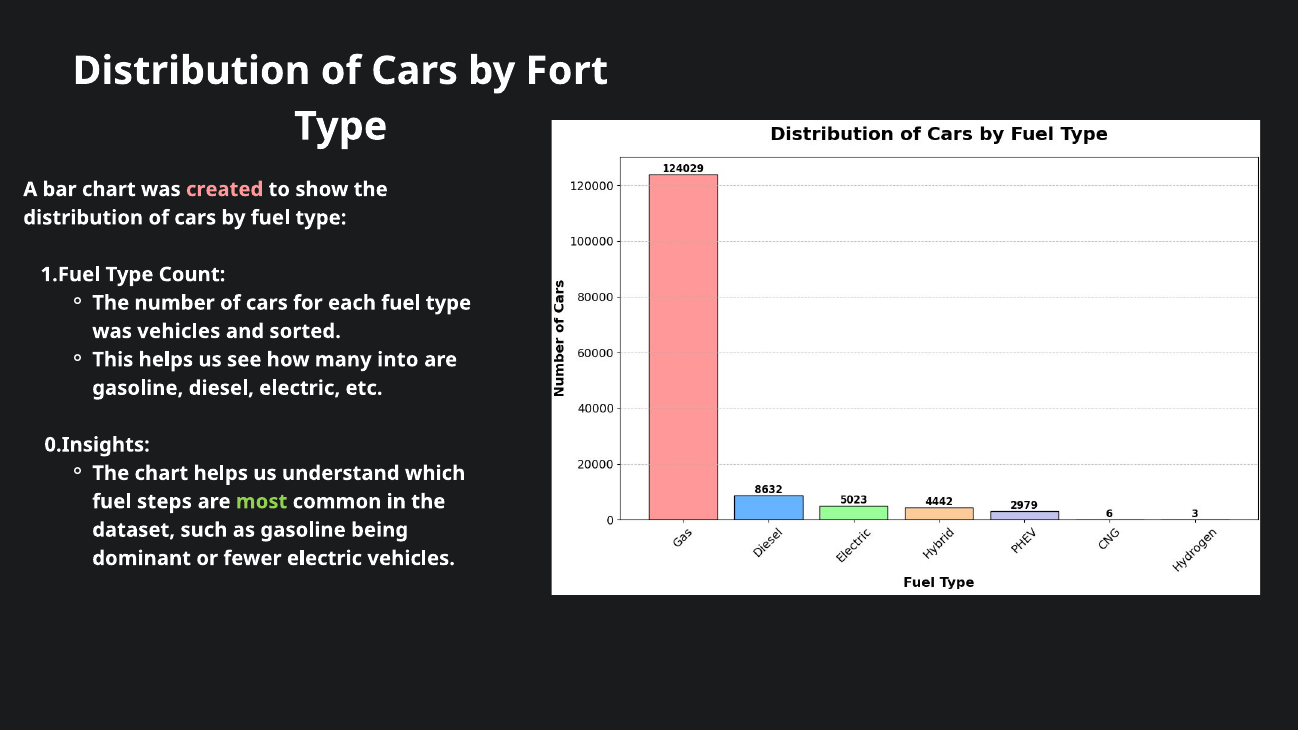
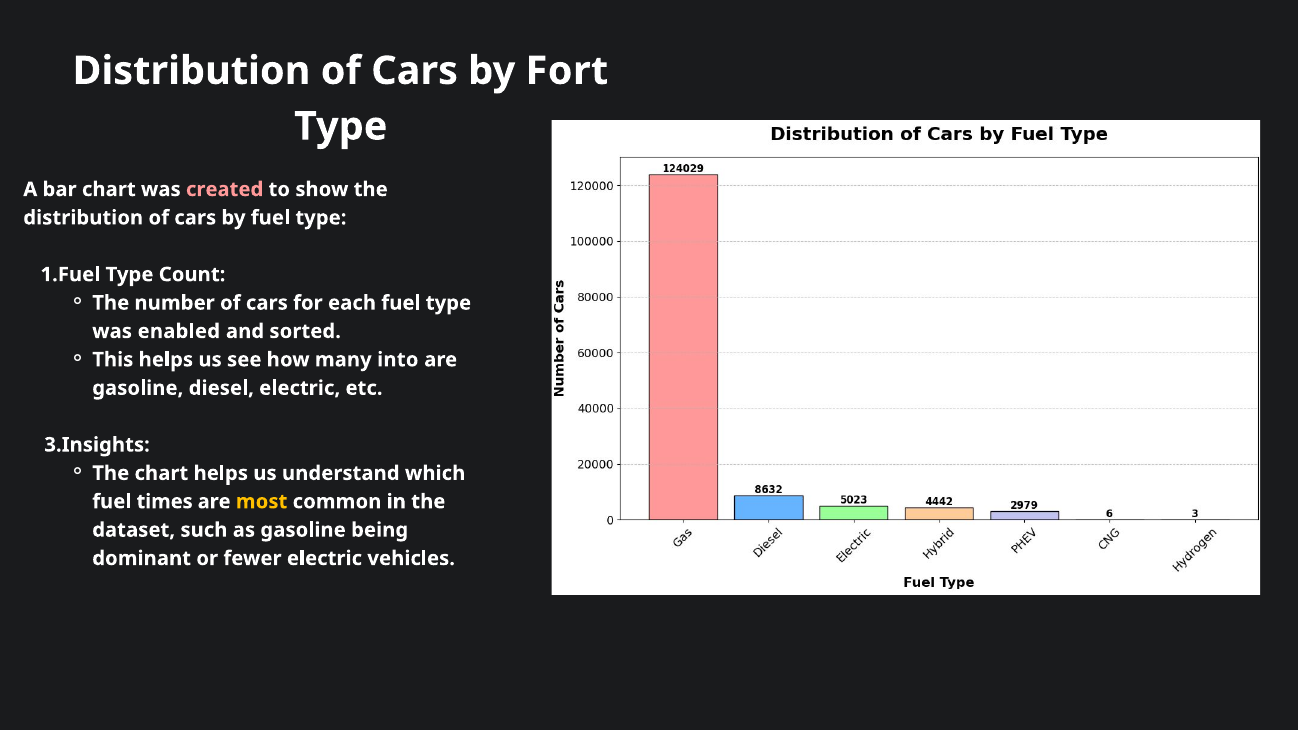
was vehicles: vehicles -> enabled (179, 331)
0.Insights: 0.Insights -> 3.Insights (97, 445)
steps: steps -> times (165, 502)
most colour: light green -> yellow (262, 502)
